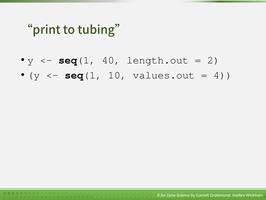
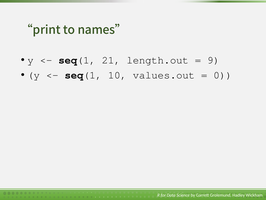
tubing: tubing -> names (102, 30)
40: 40 -> 21 (111, 60)
2: 2 -> 9 (213, 60)
4: 4 -> 0 (223, 75)
